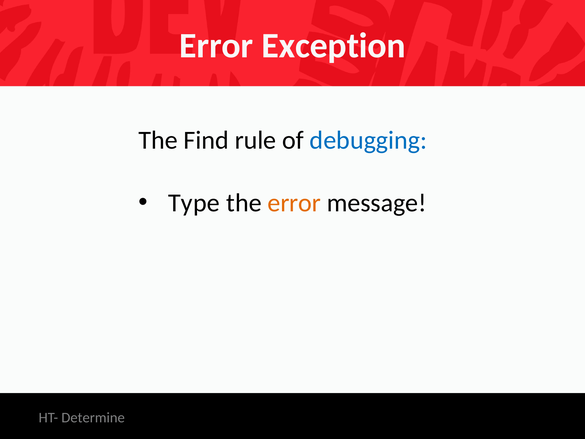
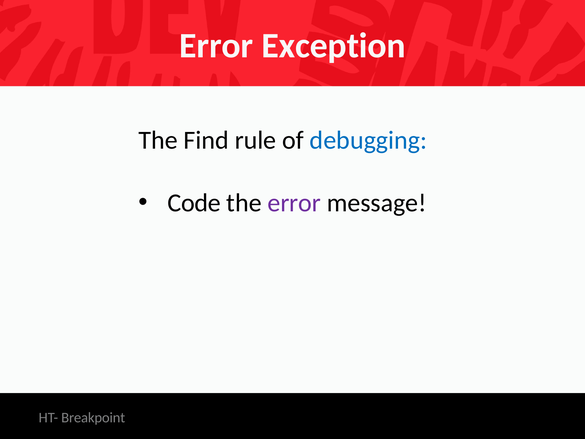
Type: Type -> Code (194, 203)
error colour: orange -> purple (294, 203)
Determine: Determine -> Breakpoint (93, 417)
